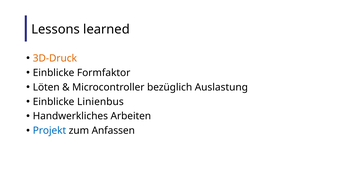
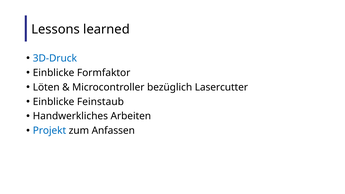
3D-Druck colour: orange -> blue (55, 58)
Auslastung: Auslastung -> Lasercutter (221, 87)
Linienbus: Linienbus -> Feinstaub (100, 102)
